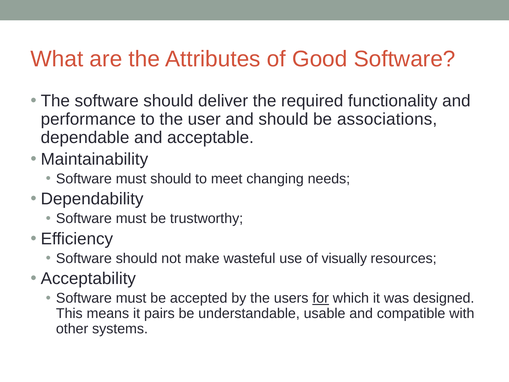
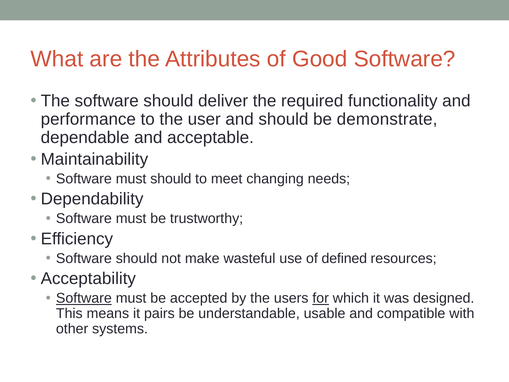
associations: associations -> demonstrate (387, 119)
visually: visually -> defined (344, 258)
Software underline: none -> present (84, 298)
